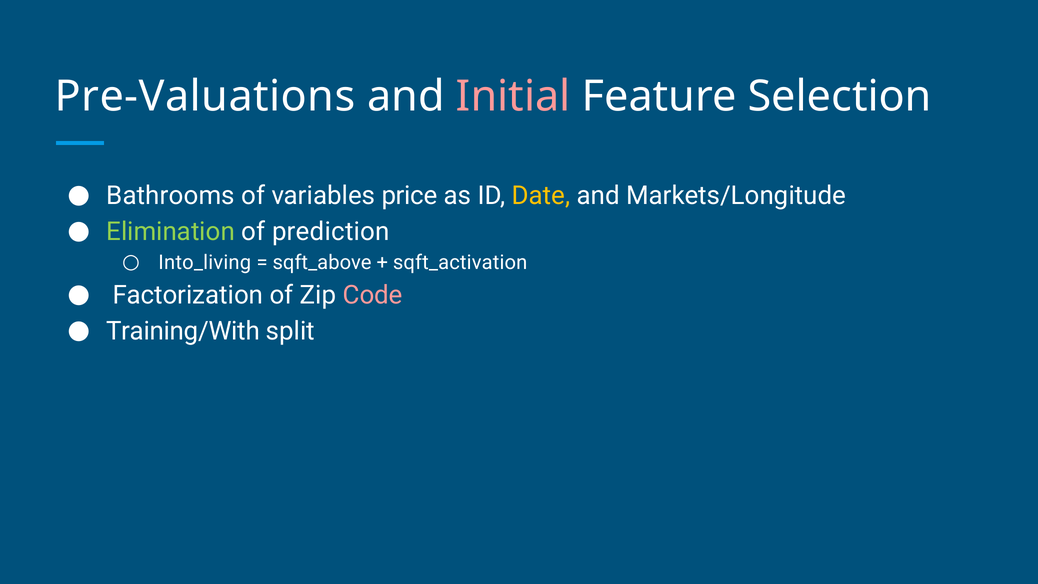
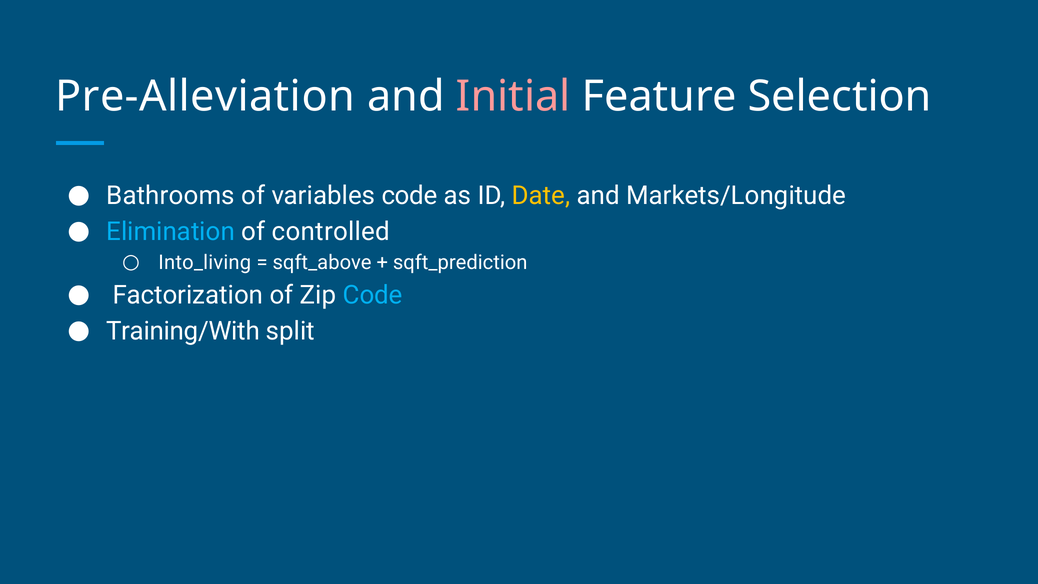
Pre-Valuations: Pre-Valuations -> Pre-Alleviation (205, 97)
variables price: price -> code (410, 196)
Elimination colour: light green -> light blue (171, 232)
prediction: prediction -> controlled (331, 232)
sqft_activation: sqft_activation -> sqft_prediction (460, 262)
Code colour: pink -> light blue (373, 295)
